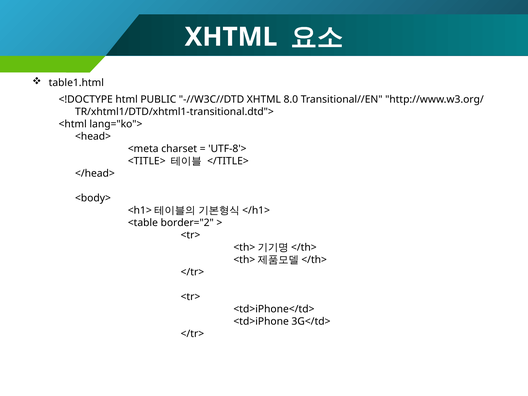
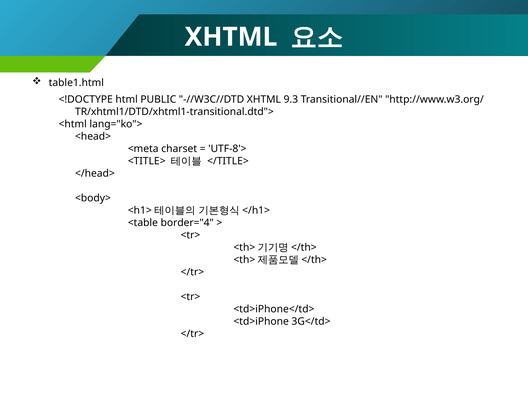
8.0: 8.0 -> 9.3 (291, 99)
border="2: border="2 -> border="4 (187, 223)
